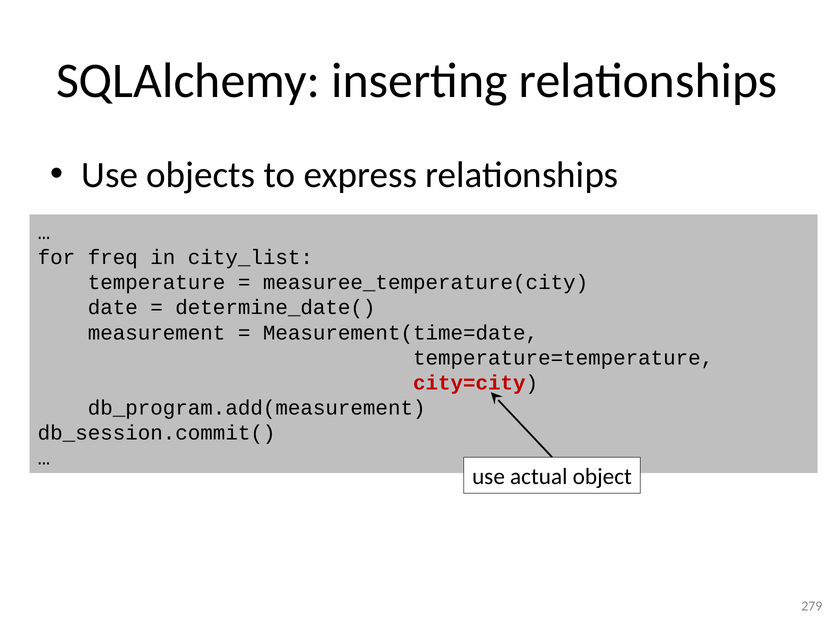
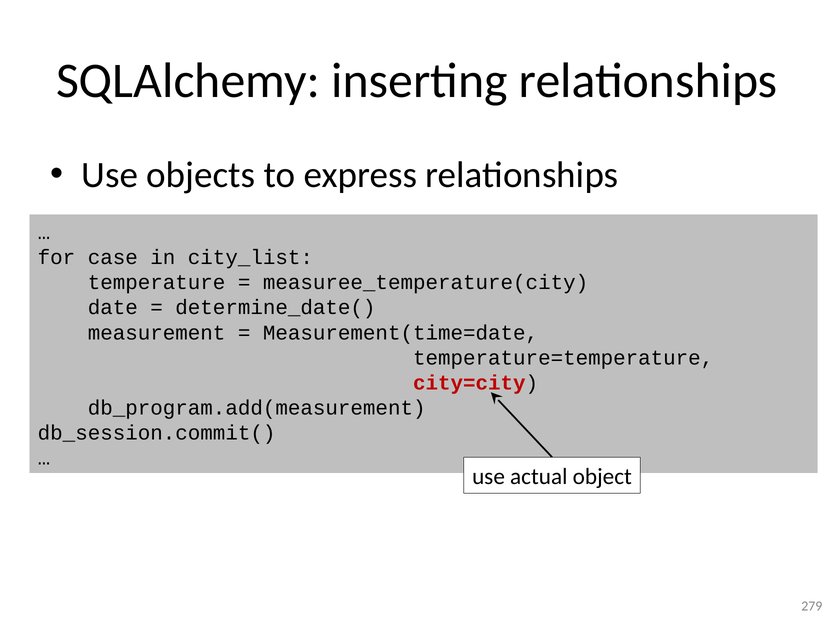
freq: freq -> case (113, 257)
